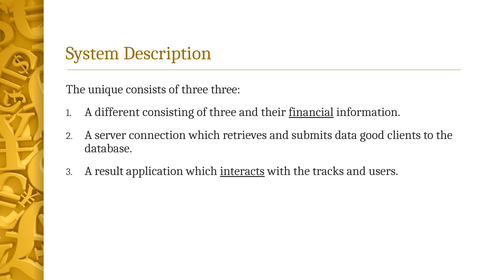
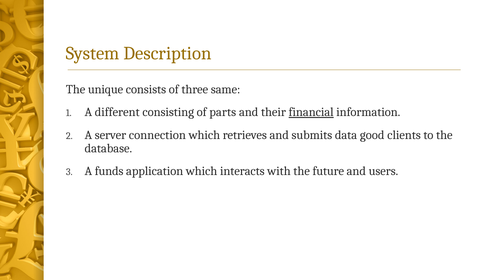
three three: three -> same (226, 89)
consisting of three: three -> parts (223, 112)
result: result -> funds (109, 171)
interacts underline: present -> none (242, 171)
tracks: tracks -> future (328, 171)
